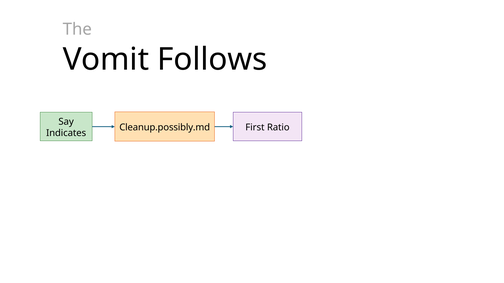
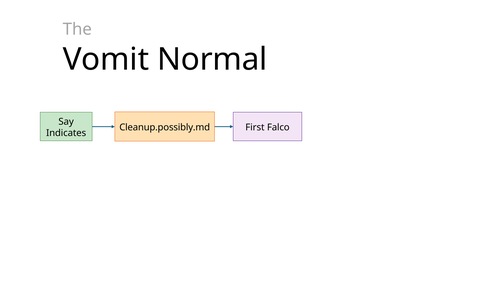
Follows: Follows -> Normal (212, 60)
Ratio: Ratio -> Falco (278, 127)
